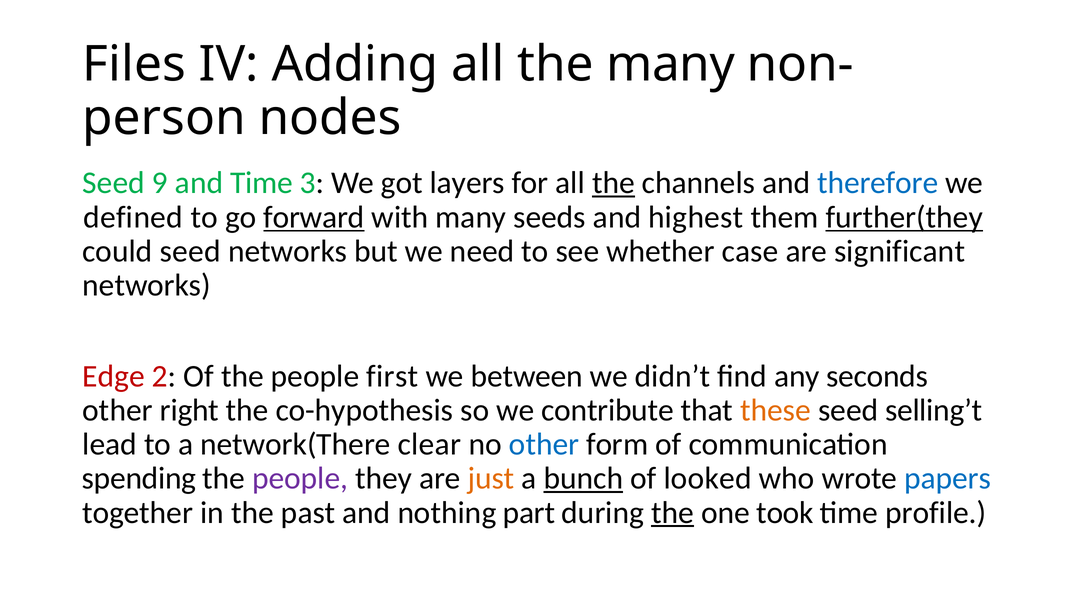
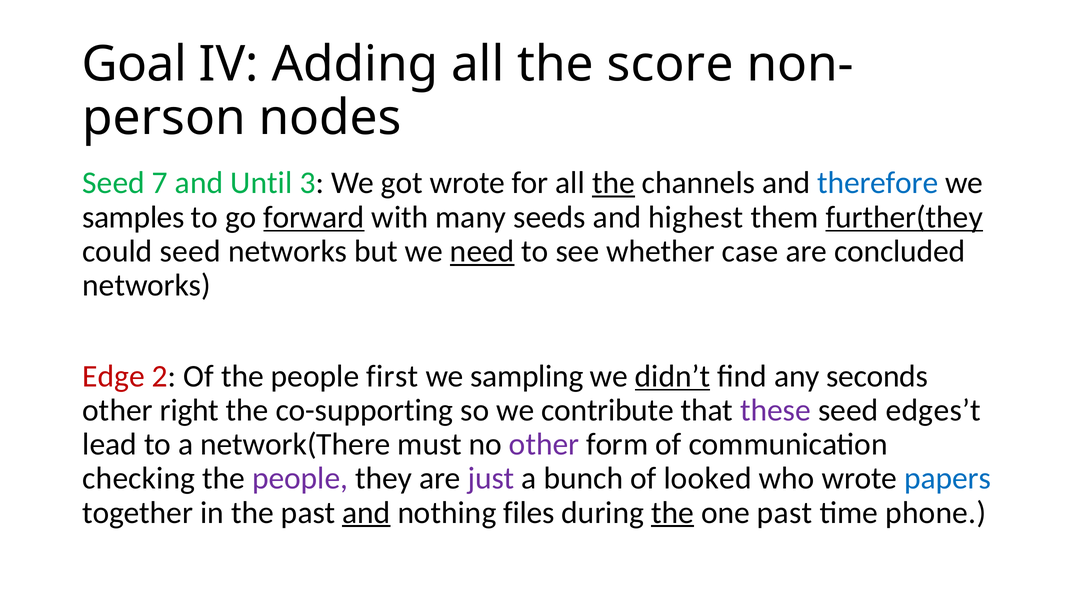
Files: Files -> Goal (134, 64)
the many: many -> score (670, 64)
9: 9 -> 7 (160, 183)
and Time: Time -> Until (261, 183)
got layers: layers -> wrote (467, 183)
defined: defined -> samples (133, 217)
need underline: none -> present (482, 251)
significant: significant -> concluded (900, 251)
between: between -> sampling (527, 376)
didn’t underline: none -> present (673, 376)
co-hypothesis: co-hypothesis -> co-supporting (364, 410)
these colour: orange -> purple (776, 410)
selling’t: selling’t -> edges’t (933, 410)
clear: clear -> must (430, 444)
other colour: blue -> purple (544, 444)
spending: spending -> checking (139, 478)
just colour: orange -> purple (491, 478)
bunch underline: present -> none (583, 478)
and underline: none -> present (366, 512)
part: part -> files (529, 512)
one took: took -> past (785, 512)
profile: profile -> phone (936, 512)
